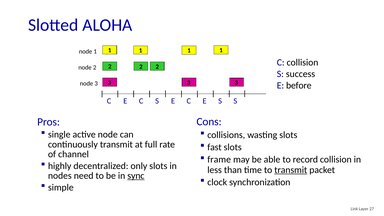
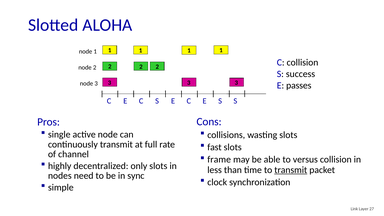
before: before -> passes (299, 86)
record: record -> versus (305, 160)
sync underline: present -> none (136, 176)
